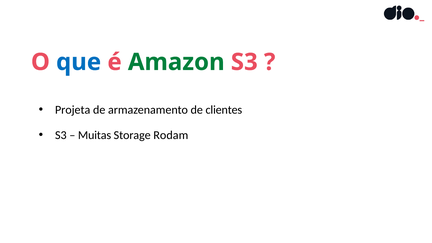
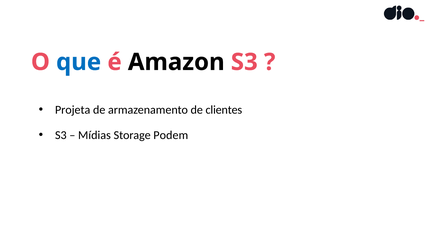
Amazon colour: green -> black (176, 62)
Muitas: Muitas -> Mídias (94, 135)
Rodam: Rodam -> Podem (171, 135)
